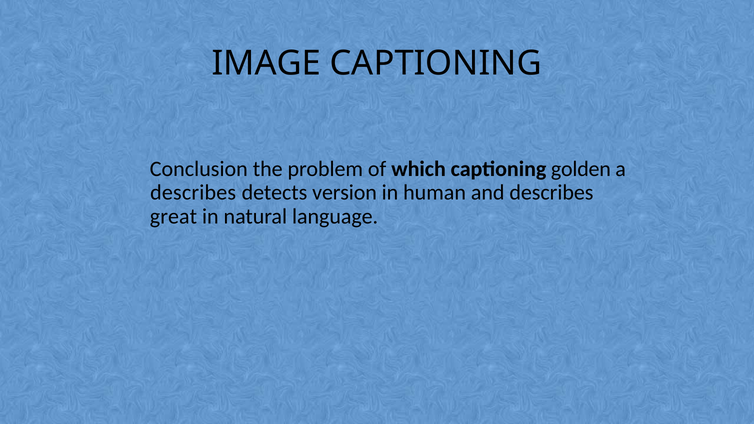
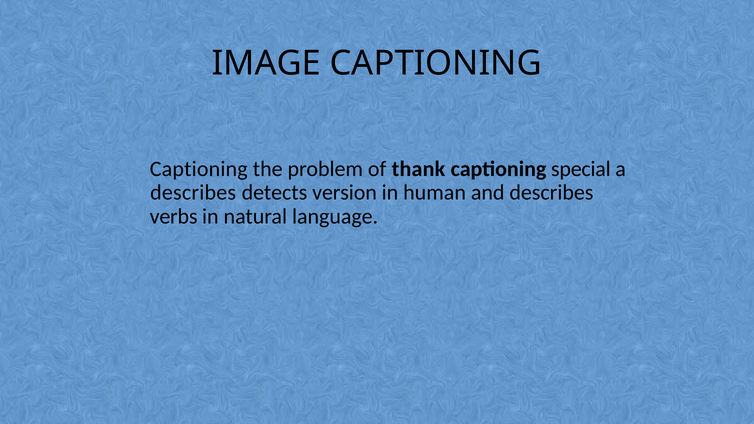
Conclusion: Conclusion -> Captioning (199, 169)
which: which -> thank (418, 169)
golden: golden -> special (581, 169)
great: great -> verbs (174, 216)
